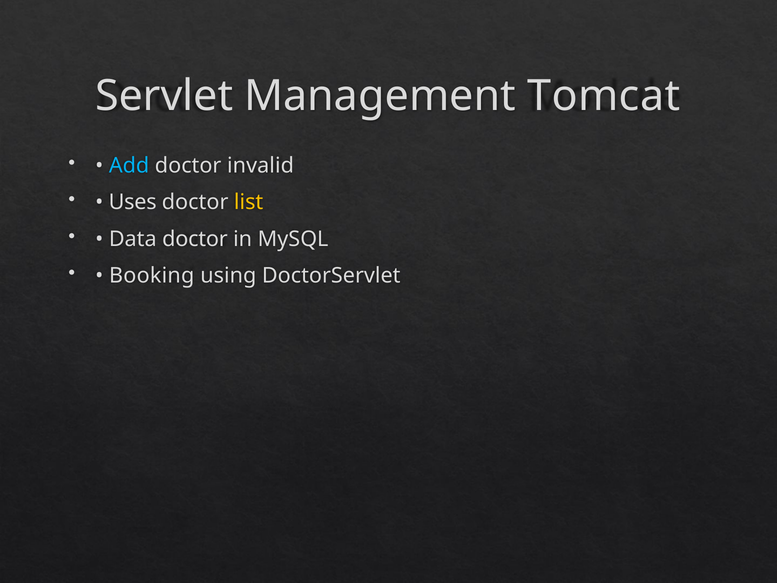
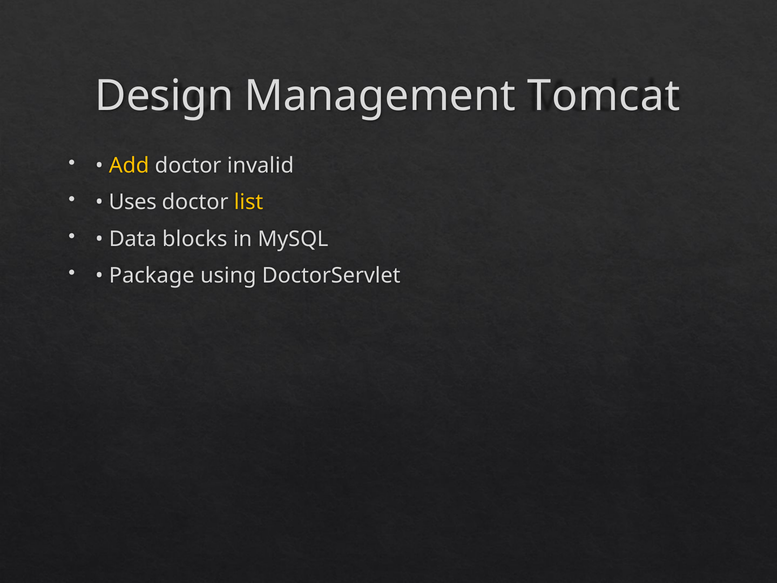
Servlet: Servlet -> Design (164, 96)
Add colour: light blue -> yellow (129, 166)
Data doctor: doctor -> blocks (195, 239)
Booking: Booking -> Package (152, 276)
